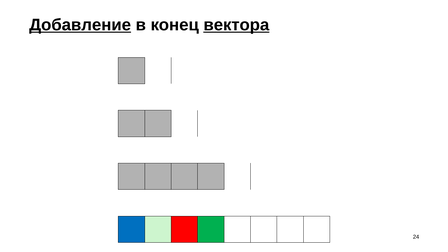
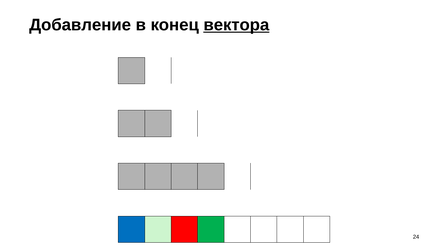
Добавление underline: present -> none (80, 25)
